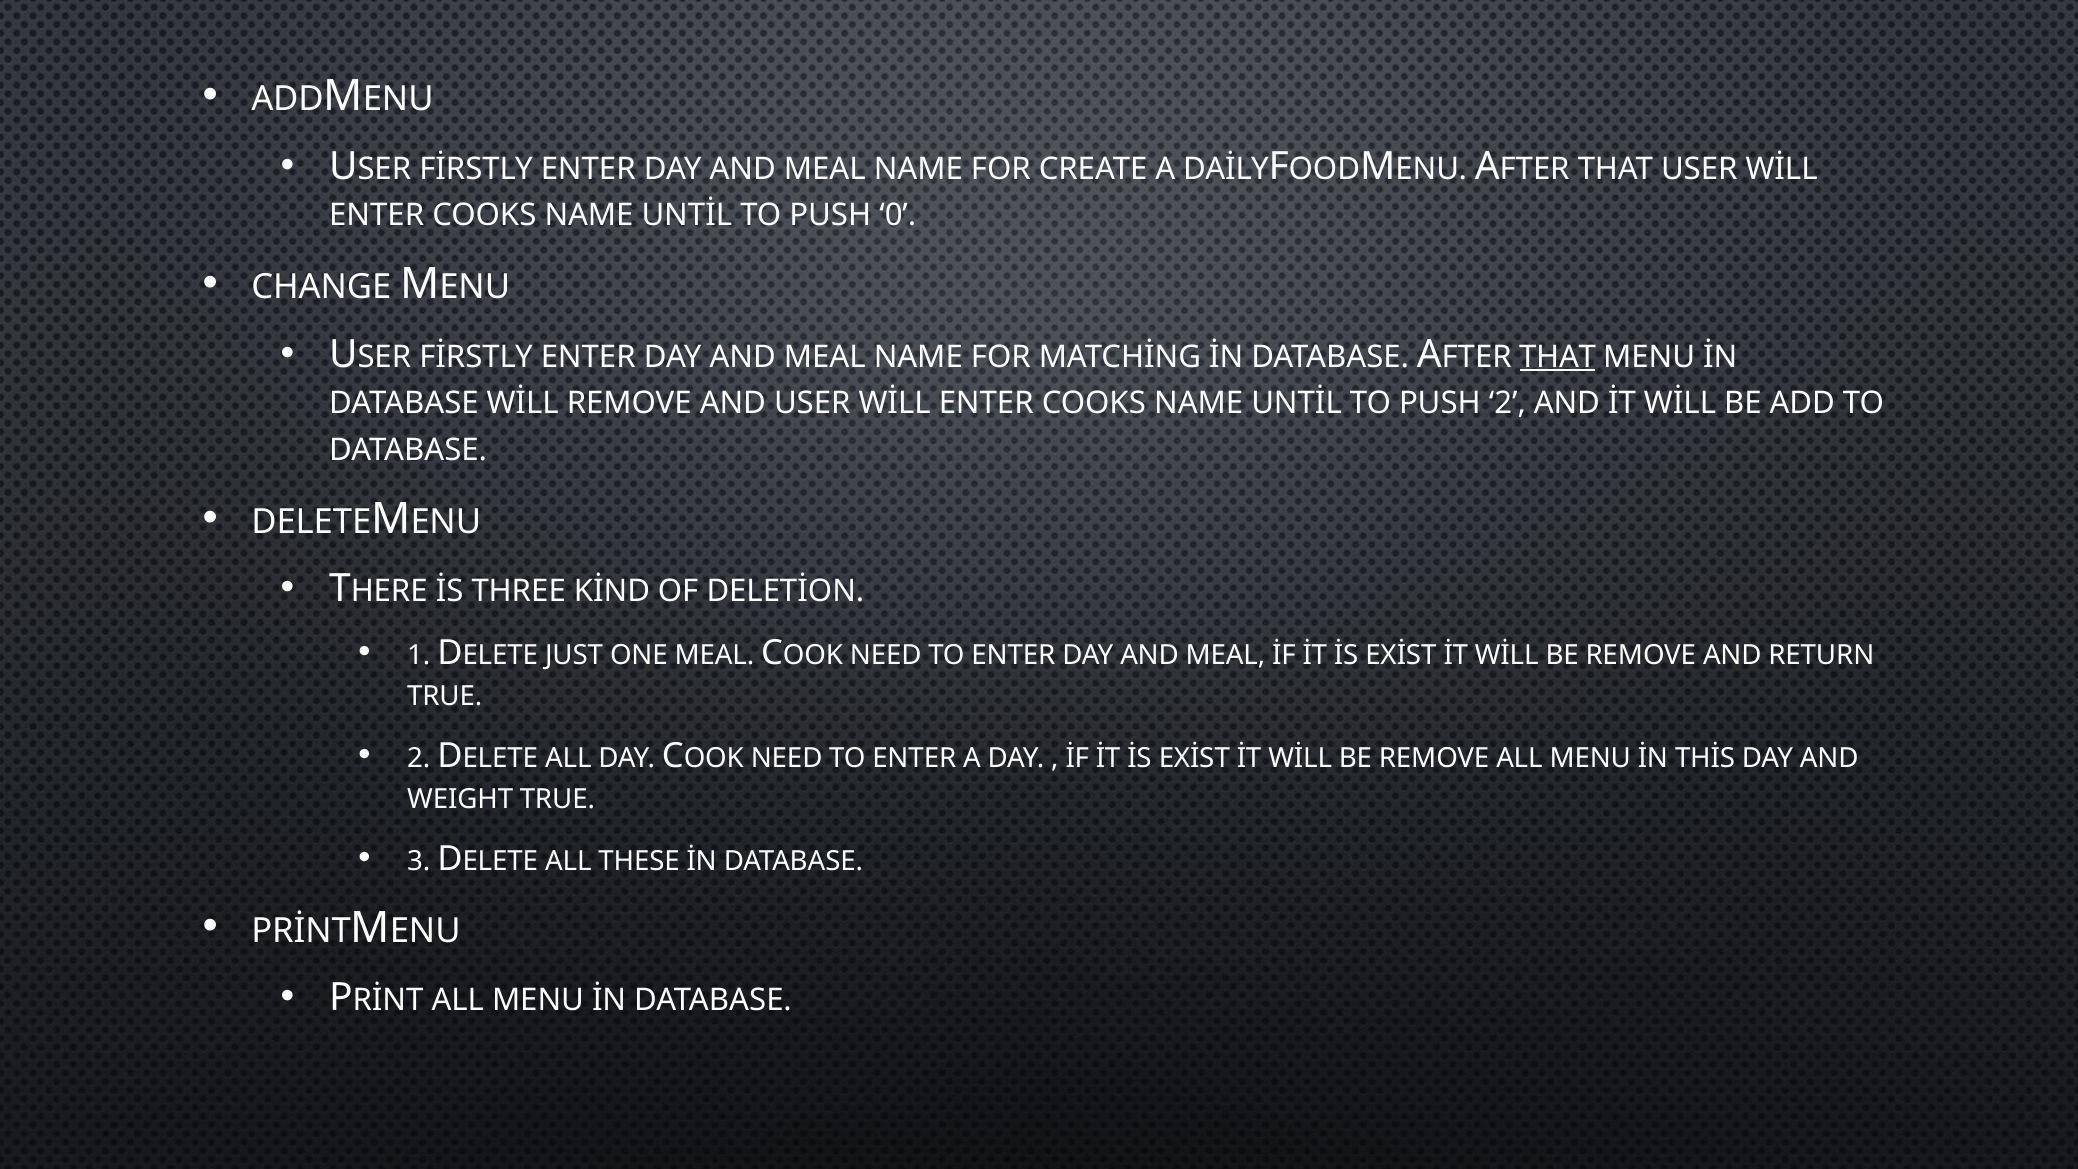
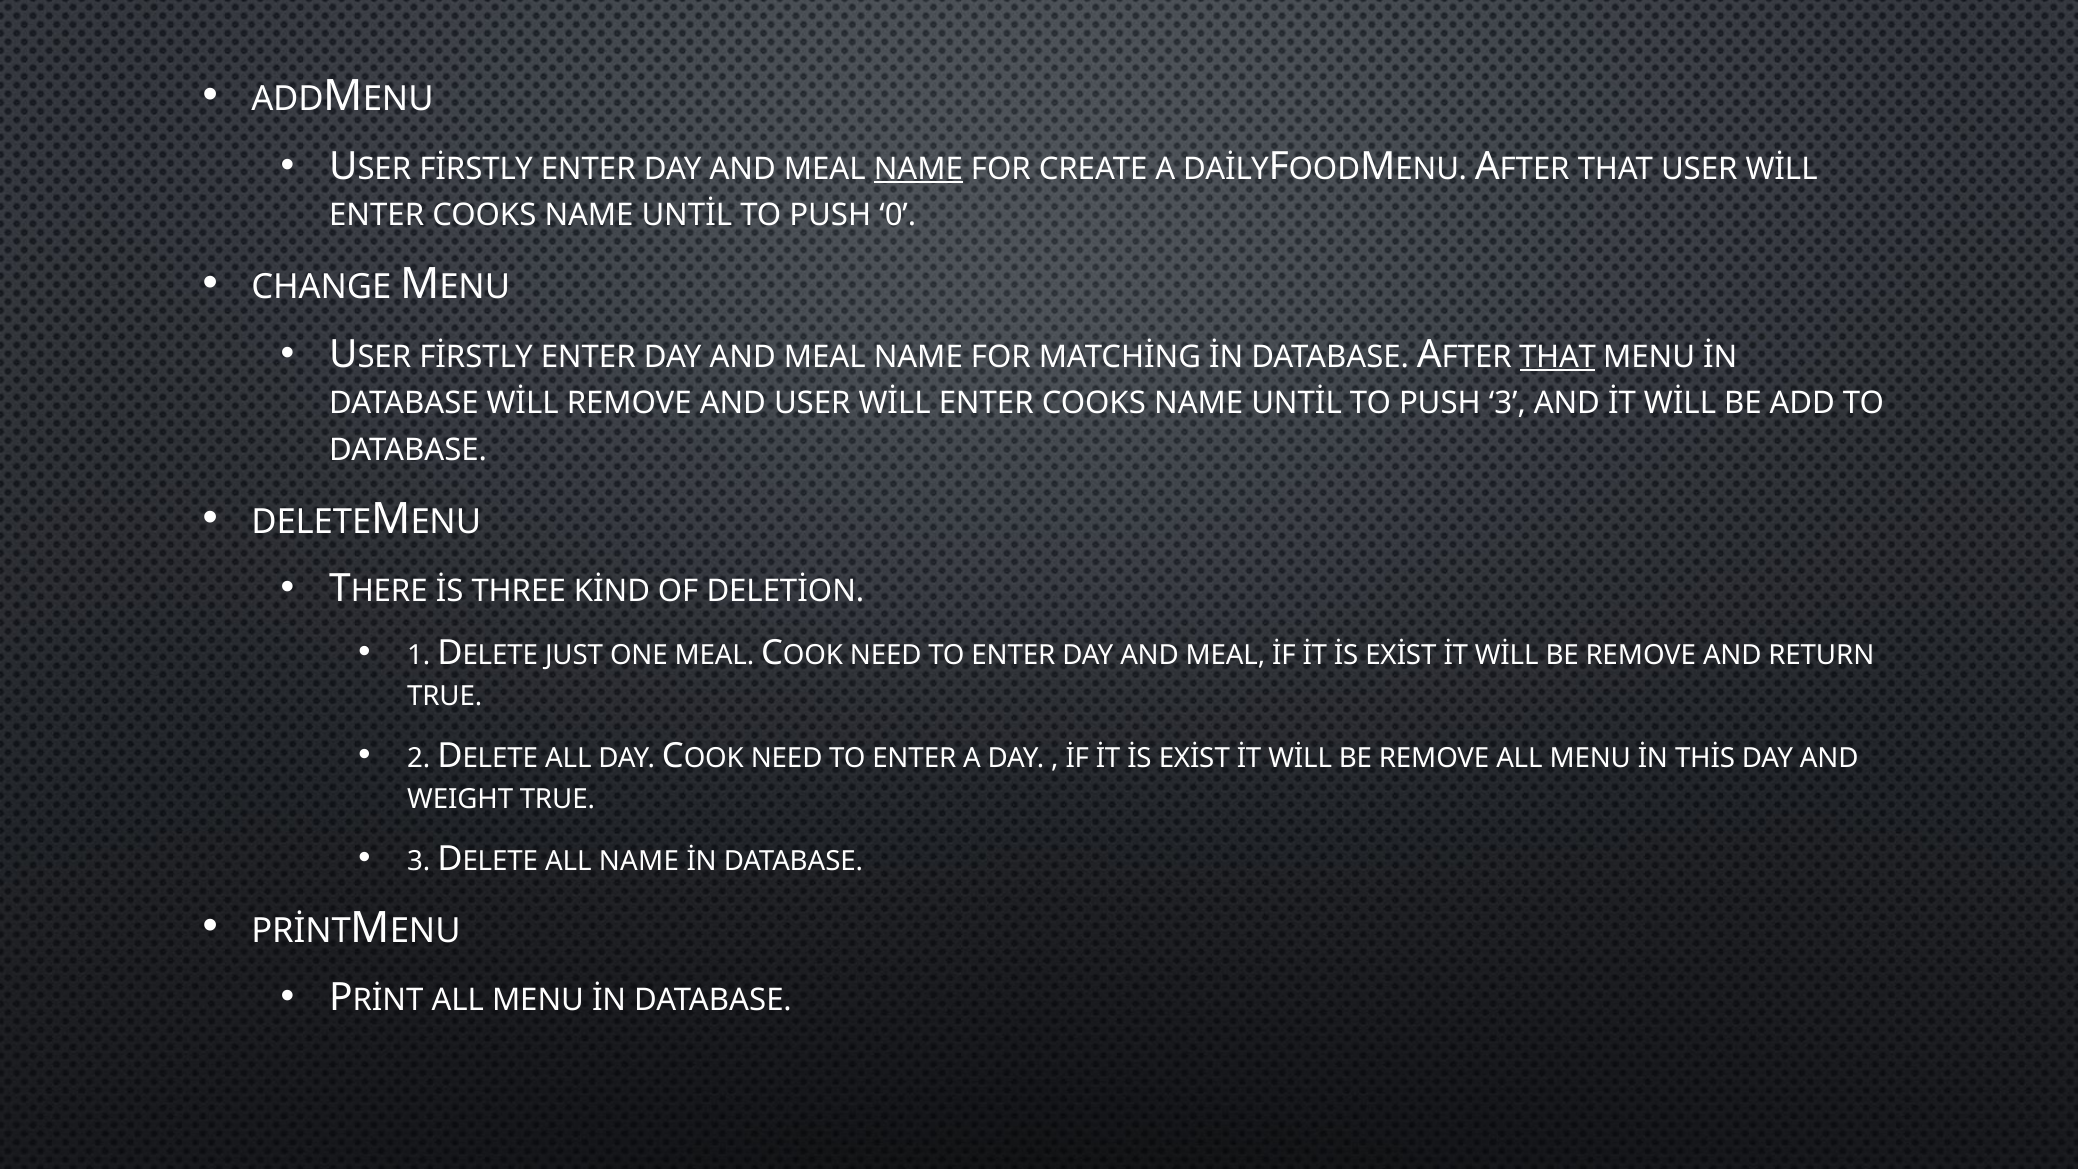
NAME underline: none -> present (918, 169)
PUSH 2: 2 -> 3 (1507, 404)
ALL THESE: THESE -> NAME (639, 861)
